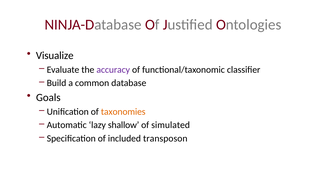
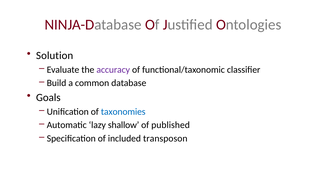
Visualize: Visualize -> Solution (55, 55)
taxonomies colour: orange -> blue (123, 111)
simulated: simulated -> published (171, 125)
